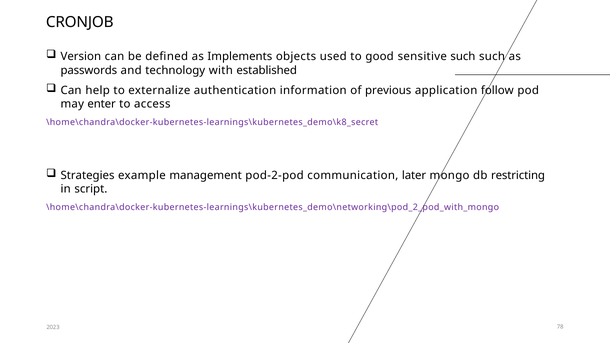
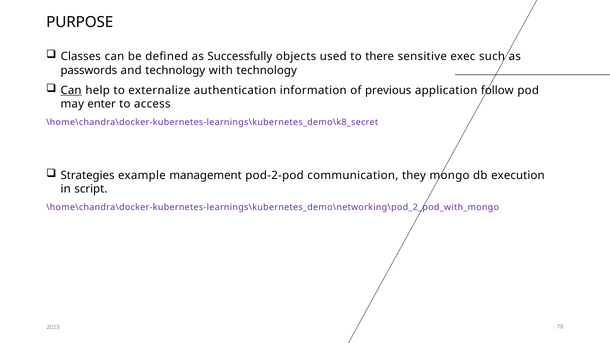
CRONJOB: CRONJOB -> PURPOSE (80, 22)
Version: Version -> Classes (81, 57)
Implements: Implements -> Successfully (240, 57)
good: good -> there (380, 57)
sensitive such: such -> exec (463, 57)
with established: established -> technology (267, 70)
Can underline: none -> present (71, 90)
later: later -> they (414, 175)
restricting: restricting -> execution (518, 175)
